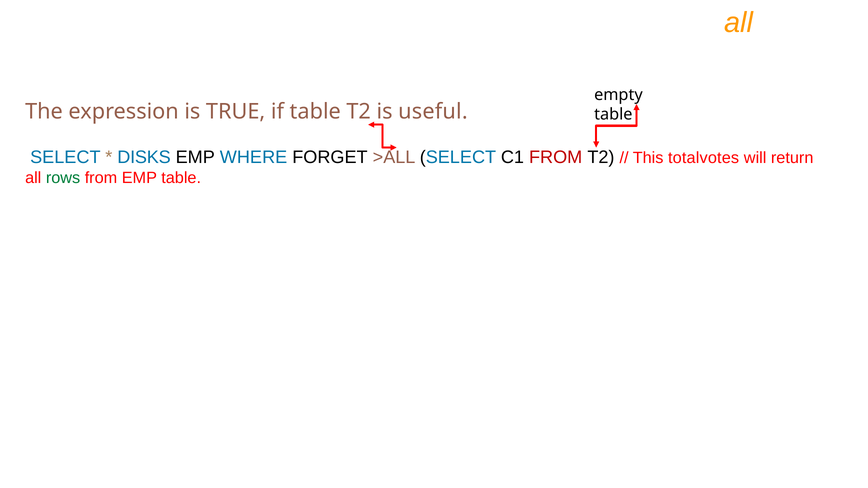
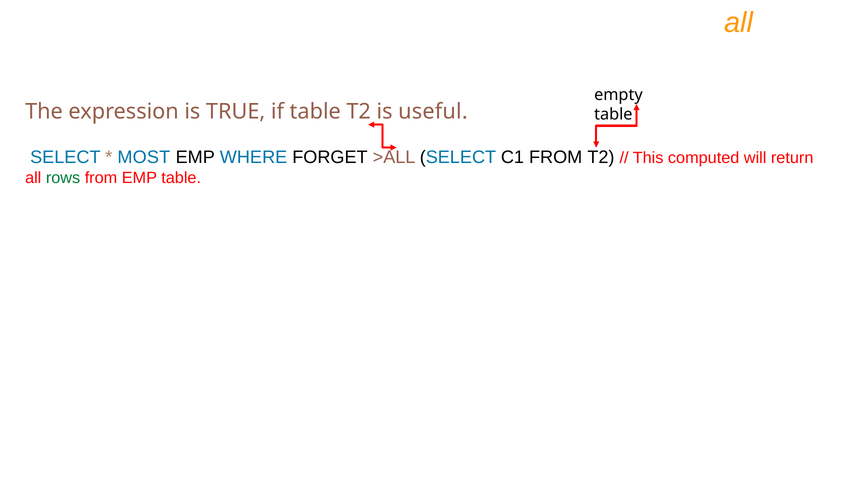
DISKS: DISKS -> MOST (144, 157)
FROM colour: red -> black (556, 157)
totalvotes: totalvotes -> computed (704, 158)
